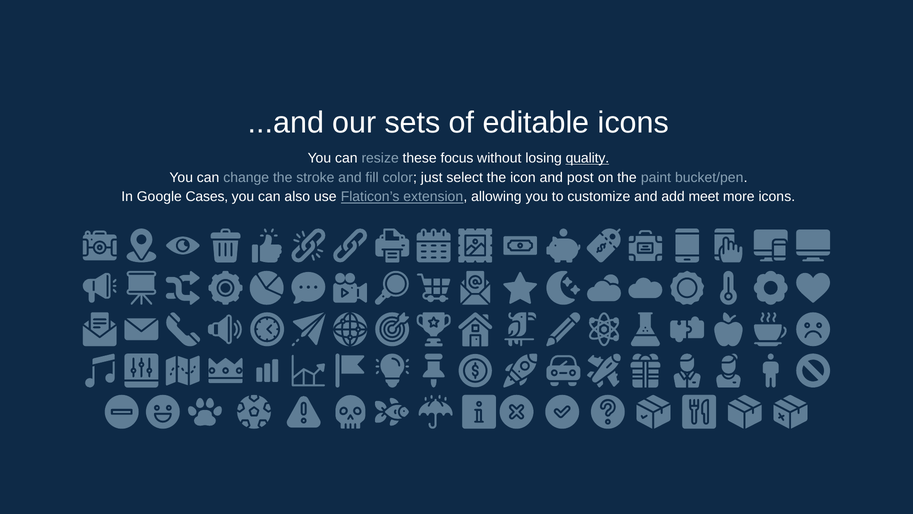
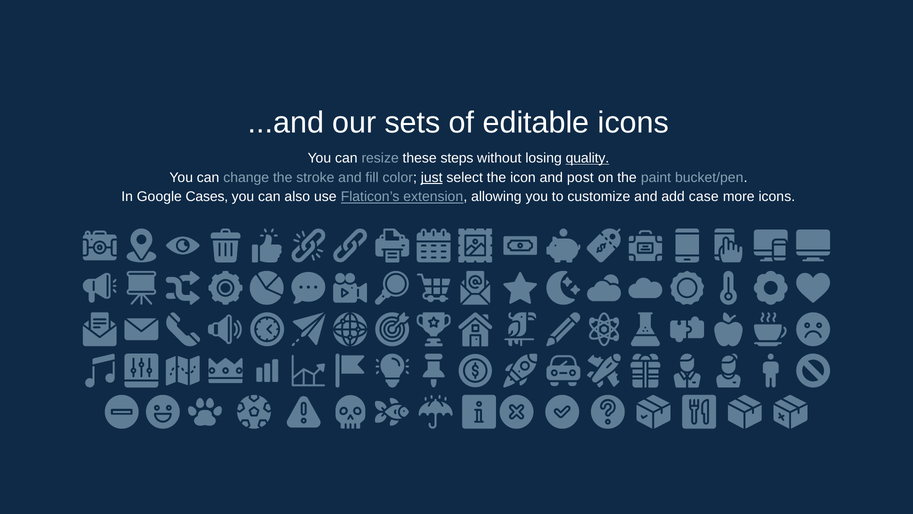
focus: focus -> steps (457, 158)
just underline: none -> present (432, 177)
meet: meet -> case (704, 197)
